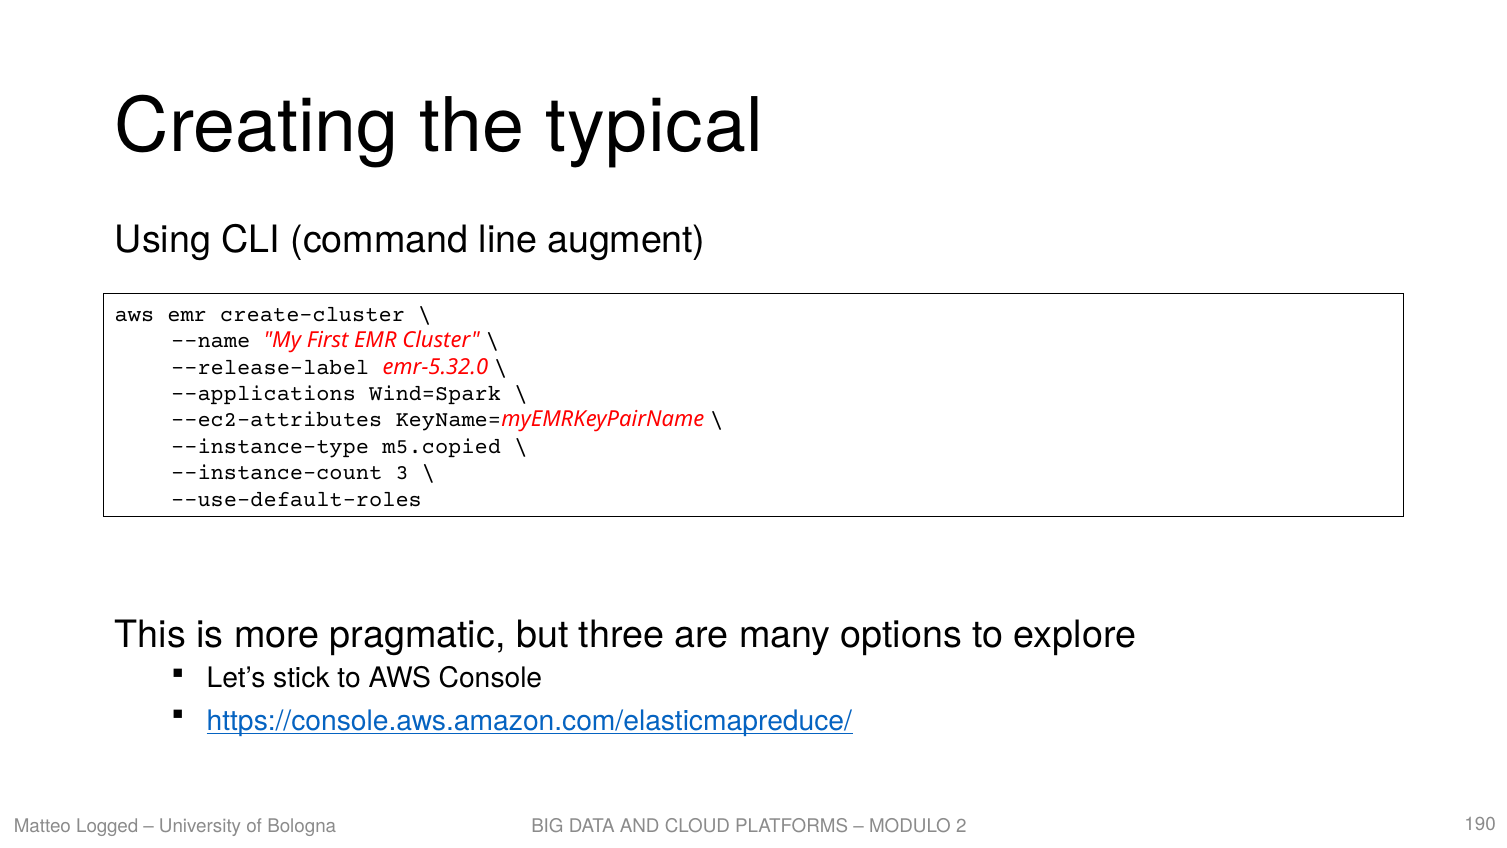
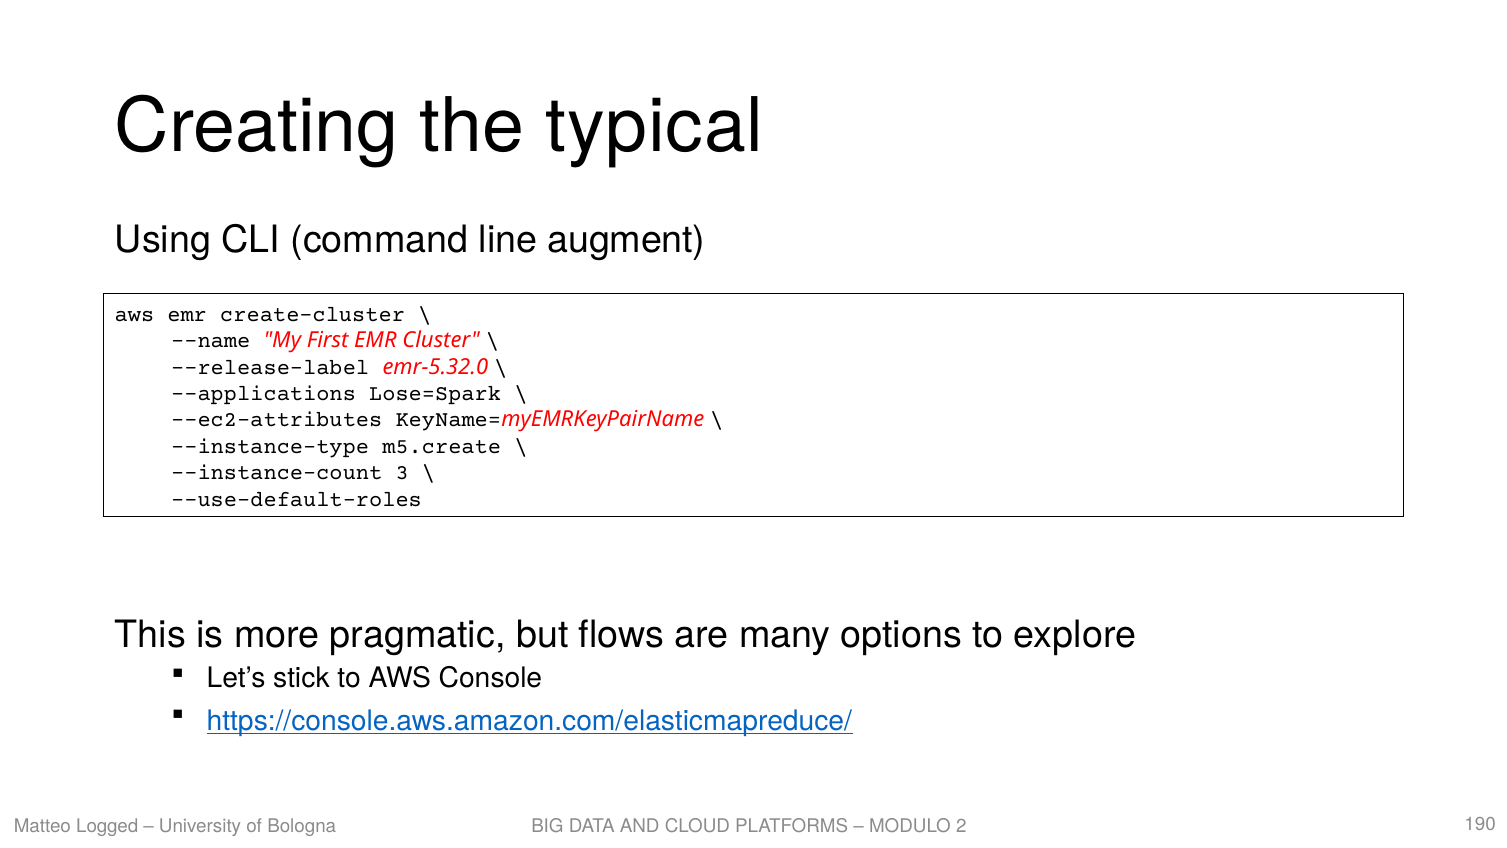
Wind=Spark: Wind=Spark -> Lose=Spark (435, 393)
m5.copied: m5.copied -> m5.create (442, 446)
three: three -> flows (622, 635)
